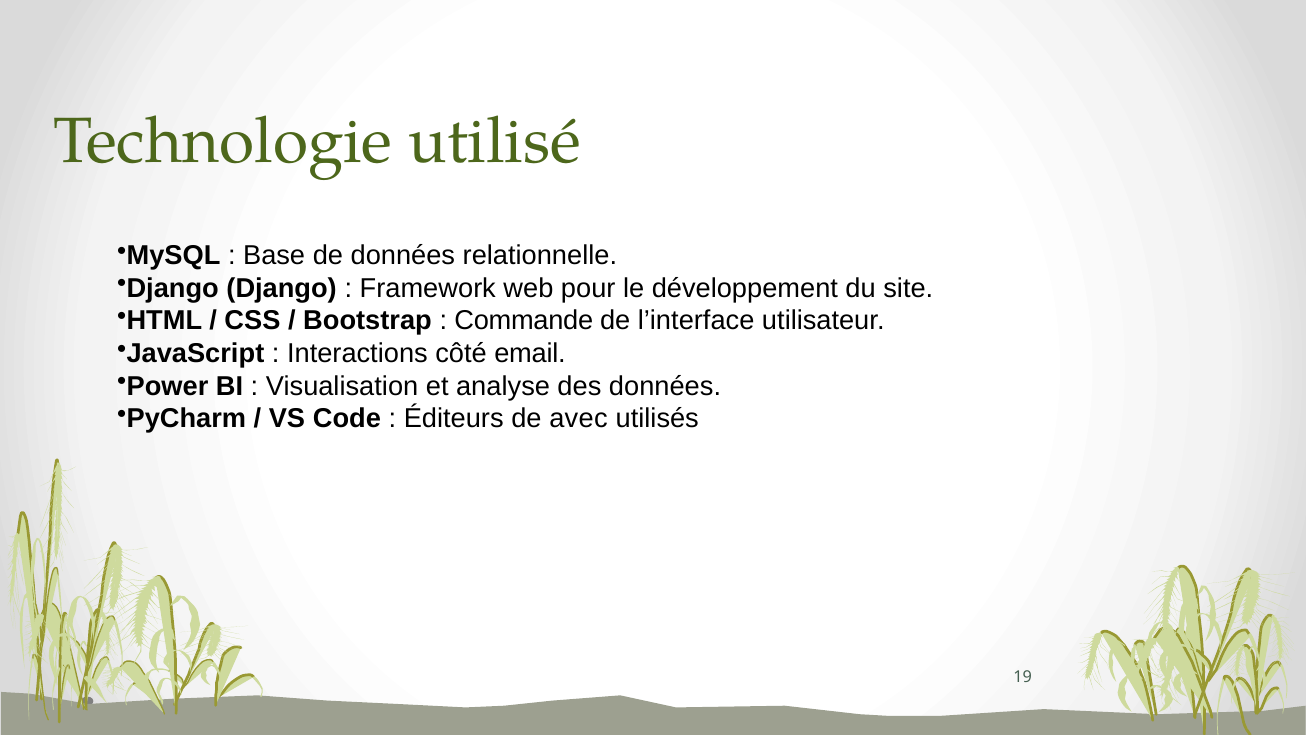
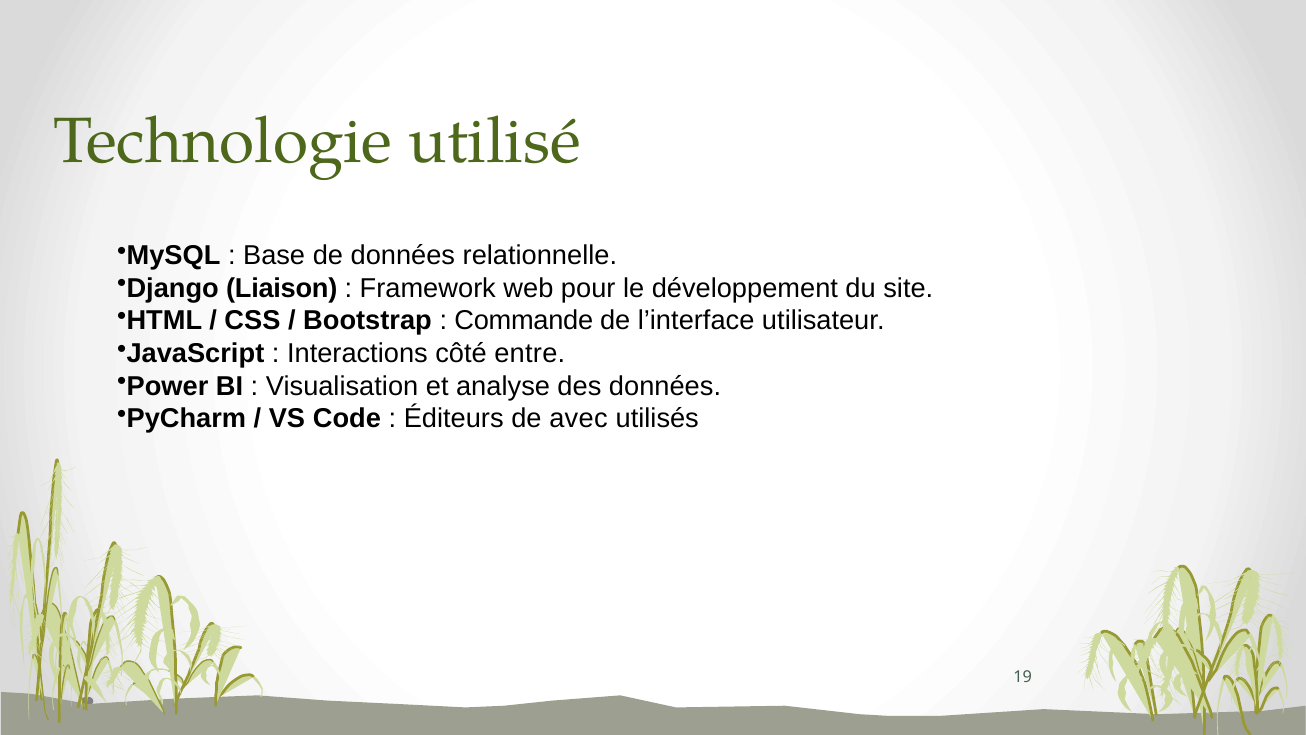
Django Django: Django -> Liaison (282, 288)
email: email -> entre (530, 353)
